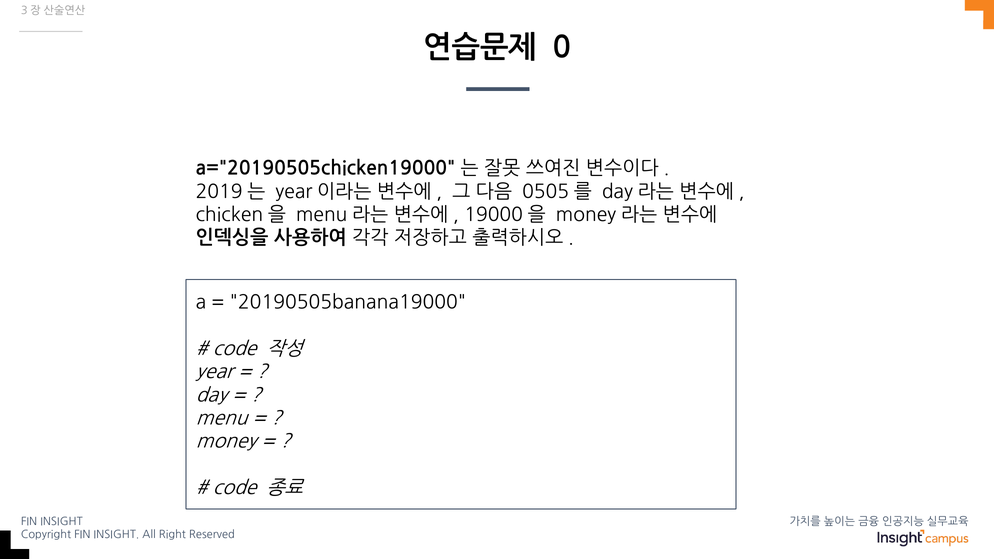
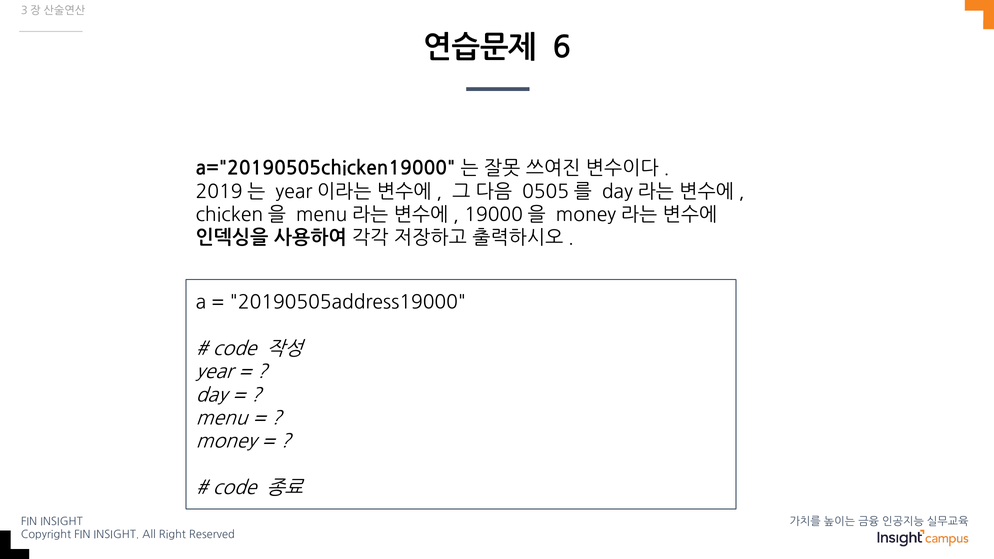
0: 0 -> 6 (562, 48)
20190505banana19000: 20190505banana19000 -> 20190505address19000 (348, 302)
